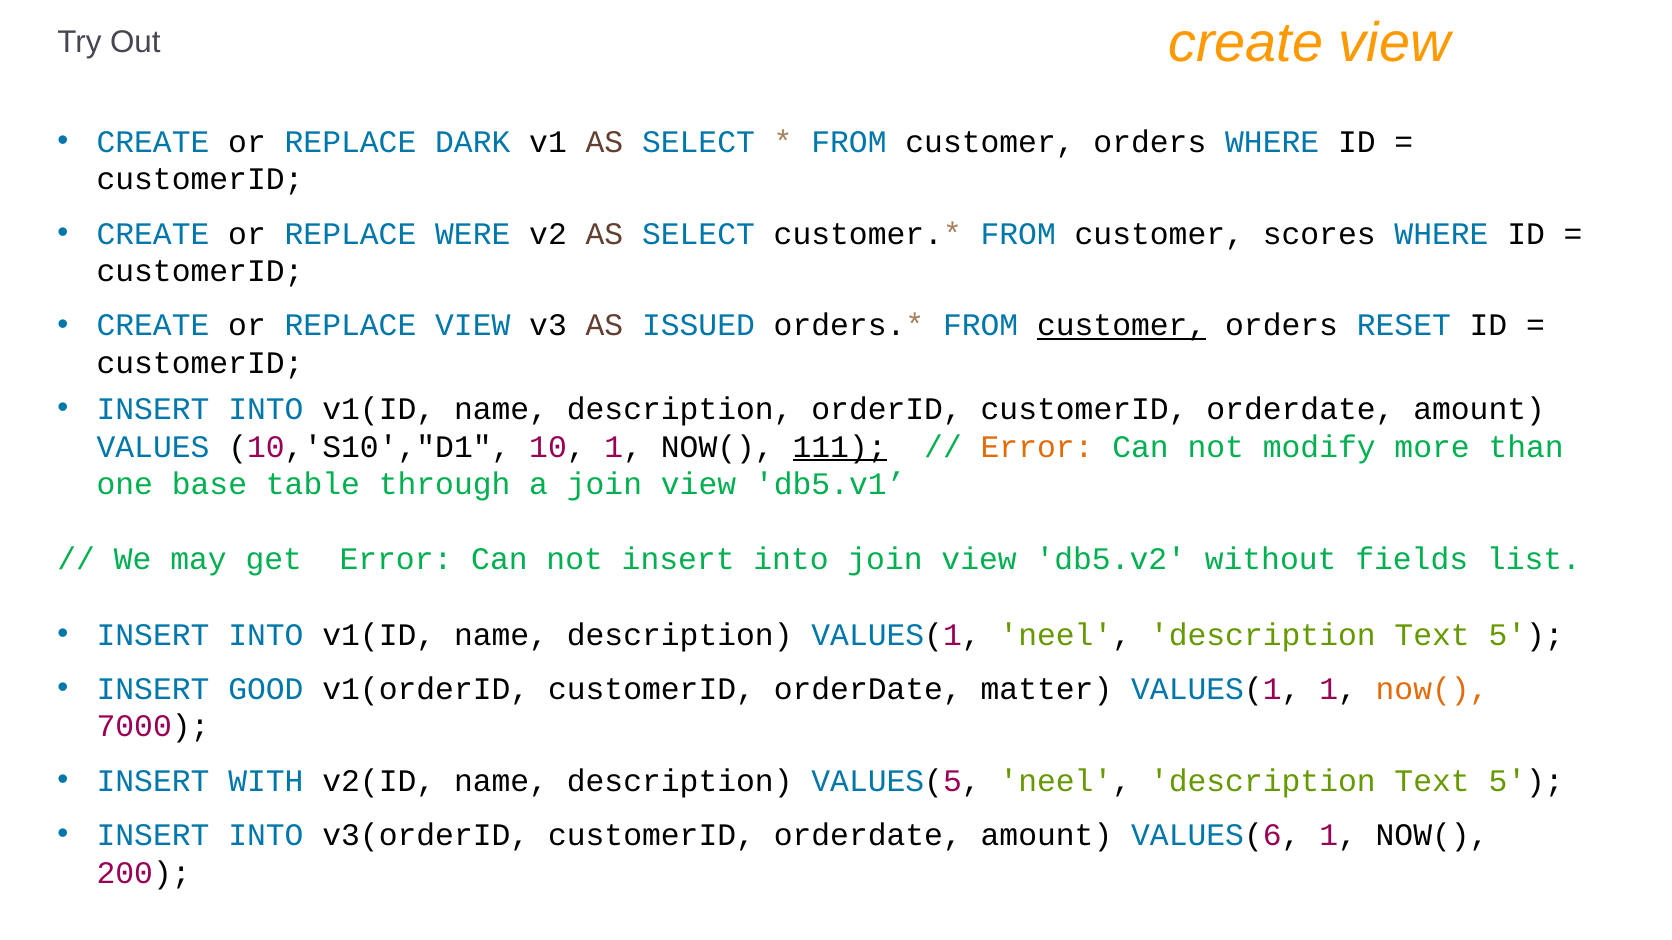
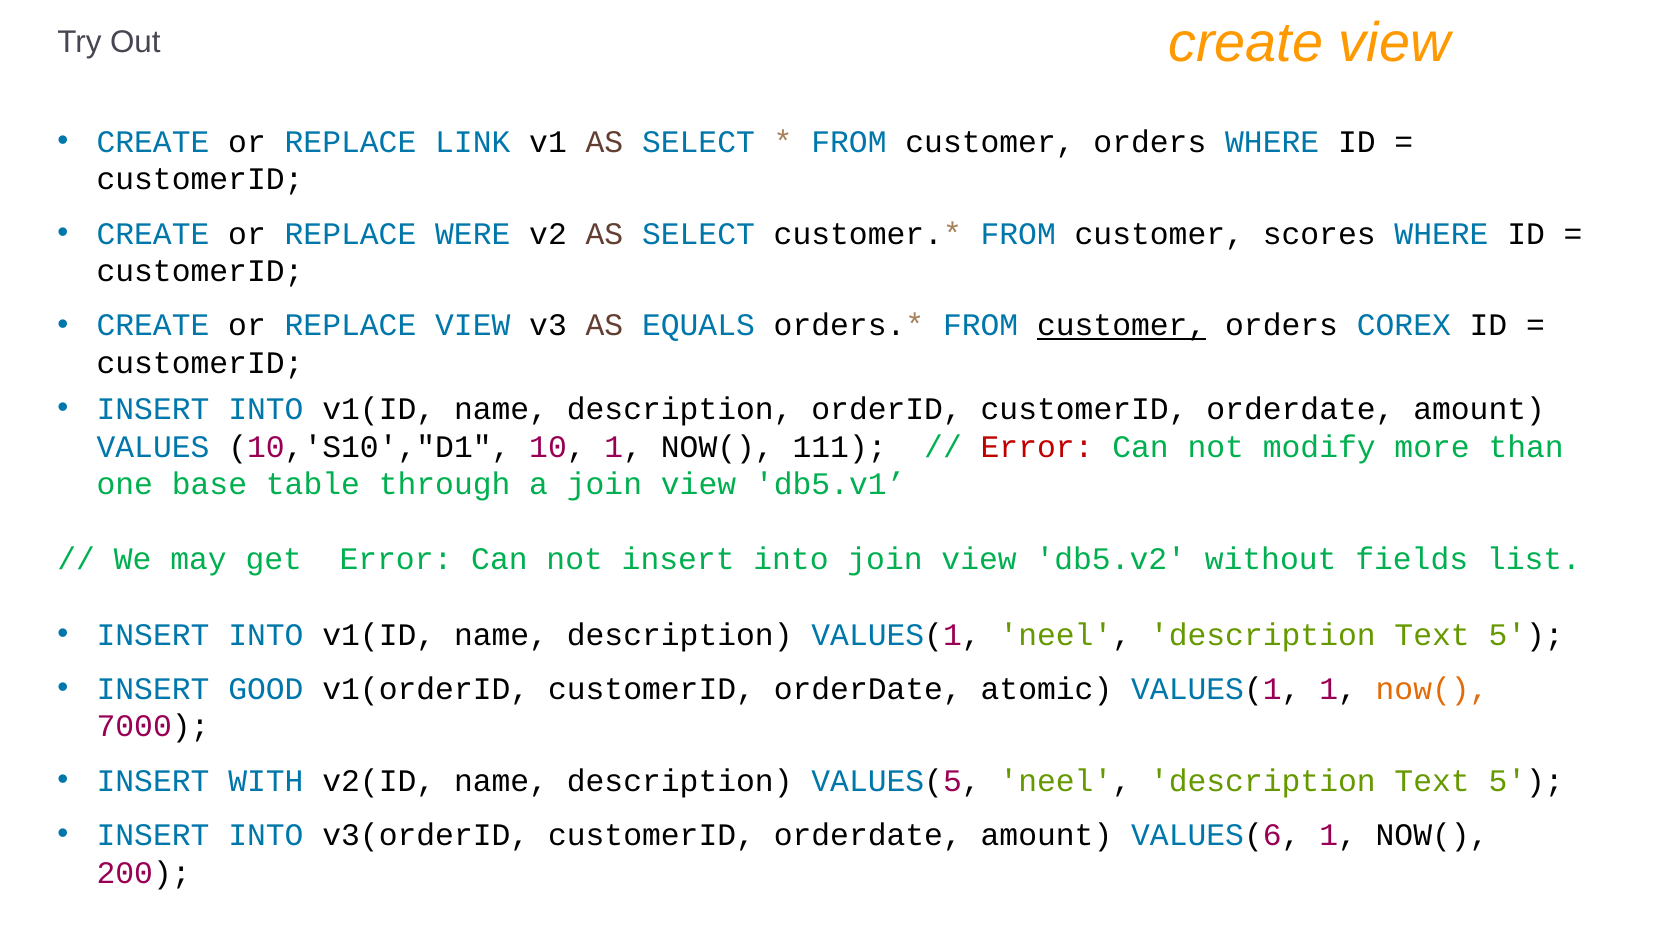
DARK: DARK -> LINK (473, 142)
ISSUED: ISSUED -> EQUALS (698, 326)
RESET: RESET -> COREX (1404, 326)
111 underline: present -> none (840, 447)
Error colour: orange -> red (1037, 447)
matter: matter -> atomic (1047, 689)
